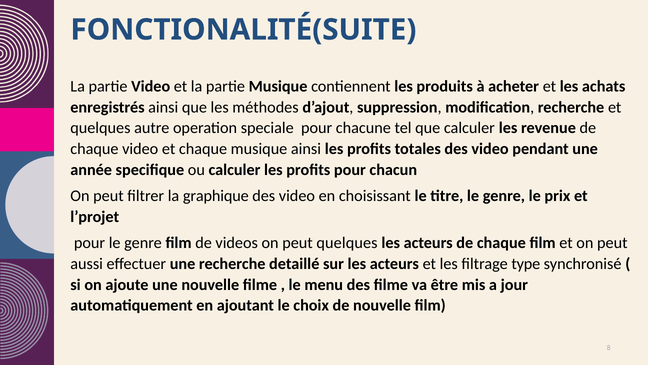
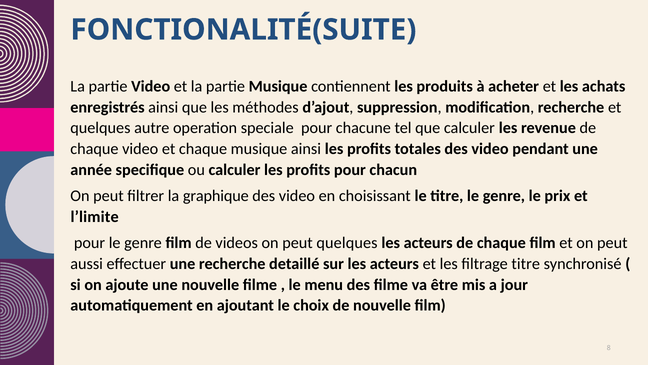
l’projet: l’projet -> l’limite (95, 216)
filtrage type: type -> titre (526, 263)
